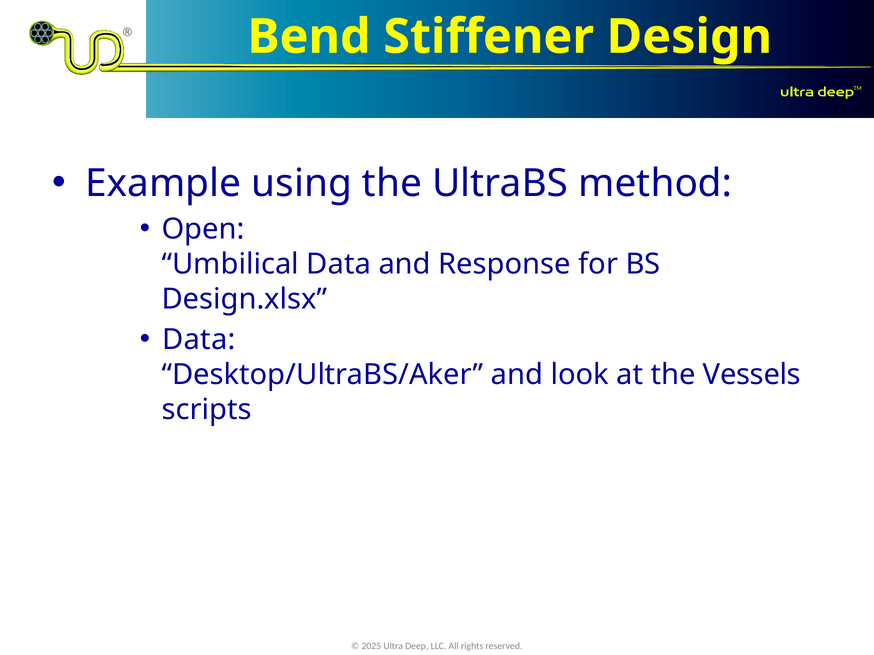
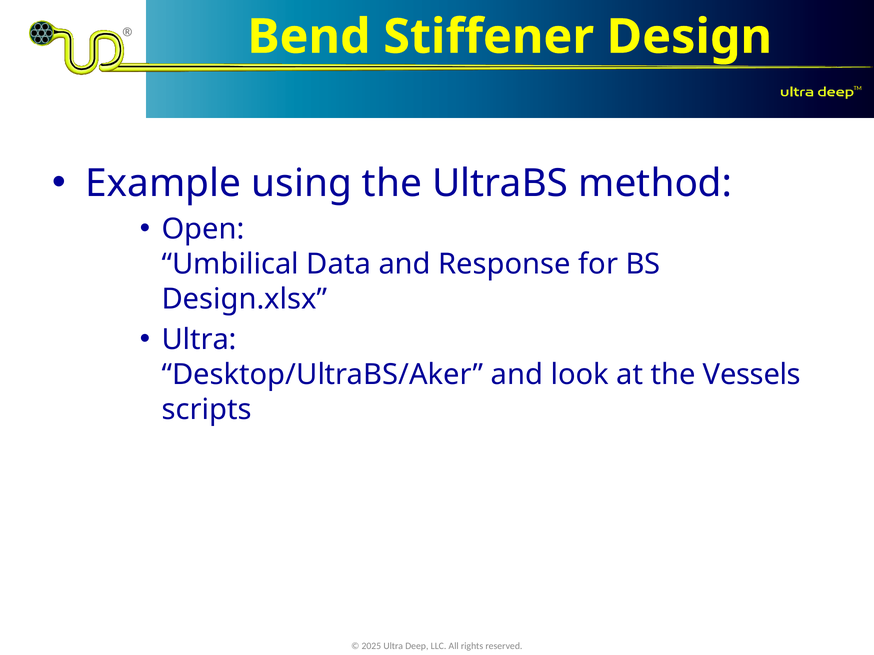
Data: Data -> Ultra (199, 340)
